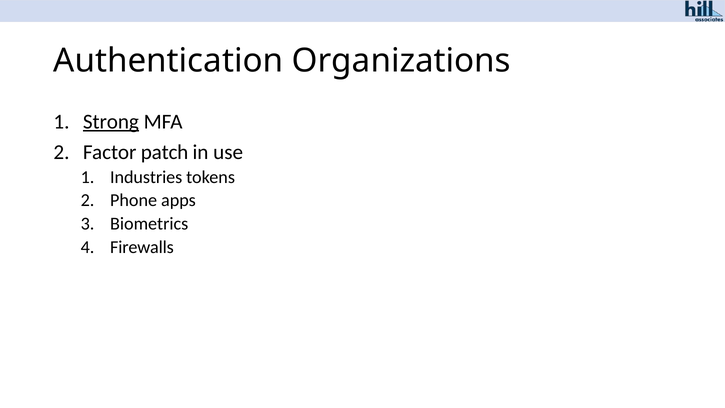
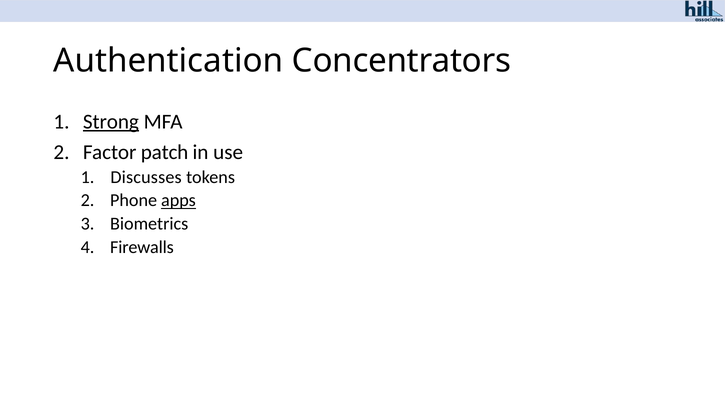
Organizations: Organizations -> Concentrators (401, 61)
Industries: Industries -> Discusses (146, 177)
apps underline: none -> present (178, 200)
